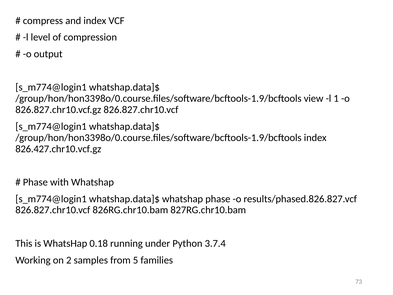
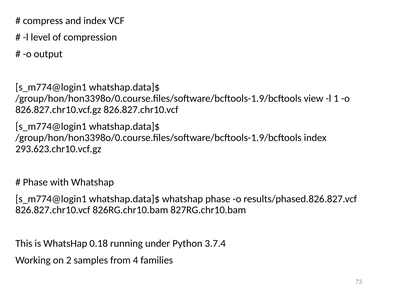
826.427.chr10.vcf.gz: 826.427.chr10.vcf.gz -> 293.623.chr10.vcf.gz (58, 149)
5: 5 -> 4 (136, 260)
